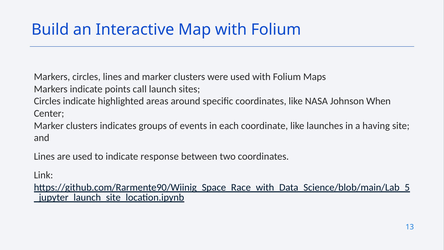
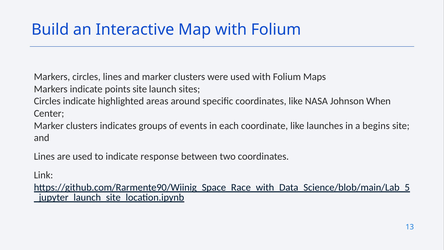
points call: call -> site (140, 89)
having: having -> begins (376, 126)
